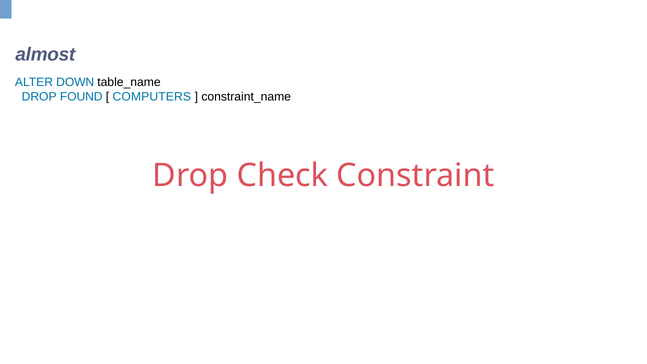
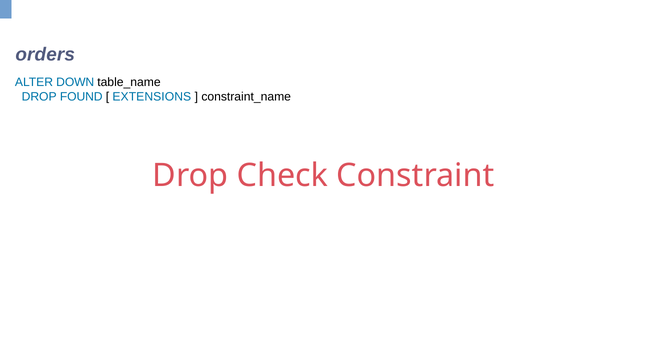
almost: almost -> orders (45, 55)
COMPUTERS: COMPUTERS -> EXTENSIONS (152, 97)
